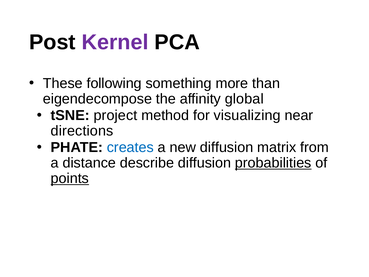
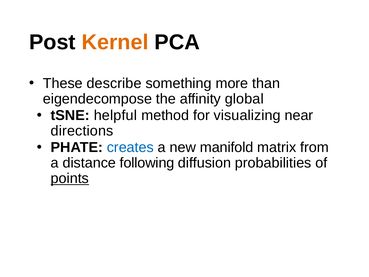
Kernel colour: purple -> orange (115, 42)
following: following -> describe (114, 83)
project: project -> helpful (115, 115)
new diffusion: diffusion -> manifold (227, 147)
describe: describe -> following (147, 163)
probabilities underline: present -> none (273, 163)
